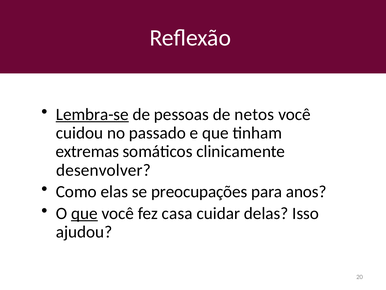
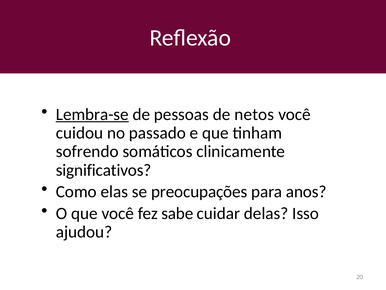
extremas: extremas -> sofrendo (87, 151)
desenvolver: desenvolver -> significativos (104, 170)
que underline: present -> none (84, 213)
casa: casa -> sabe (177, 213)
